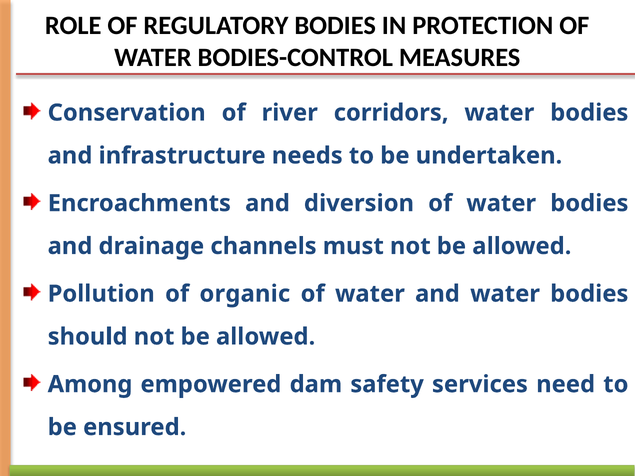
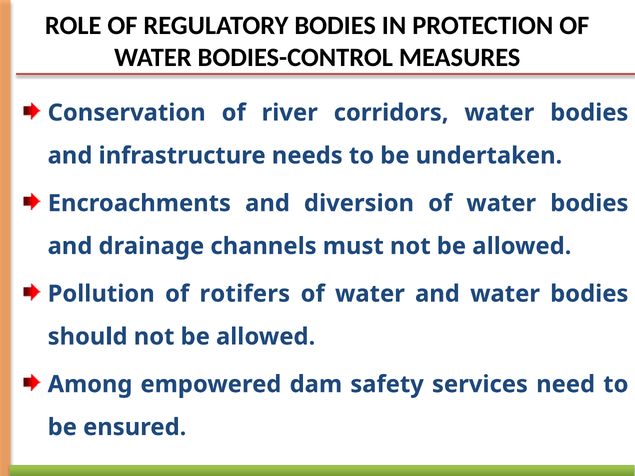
organic: organic -> rotifers (245, 294)
